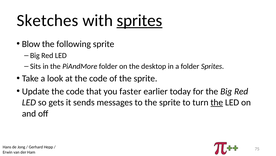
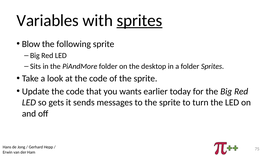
Sketches: Sketches -> Variables (48, 20)
faster: faster -> wants (130, 91)
the underline: present -> none (217, 102)
